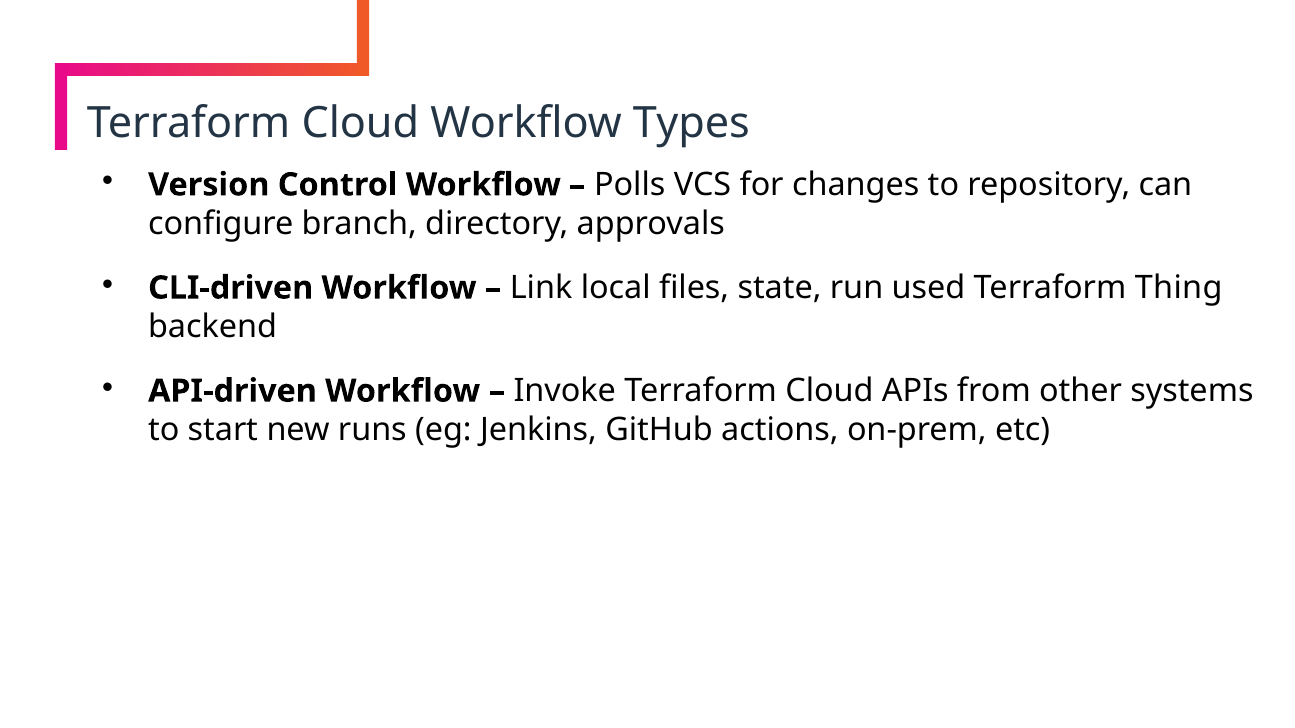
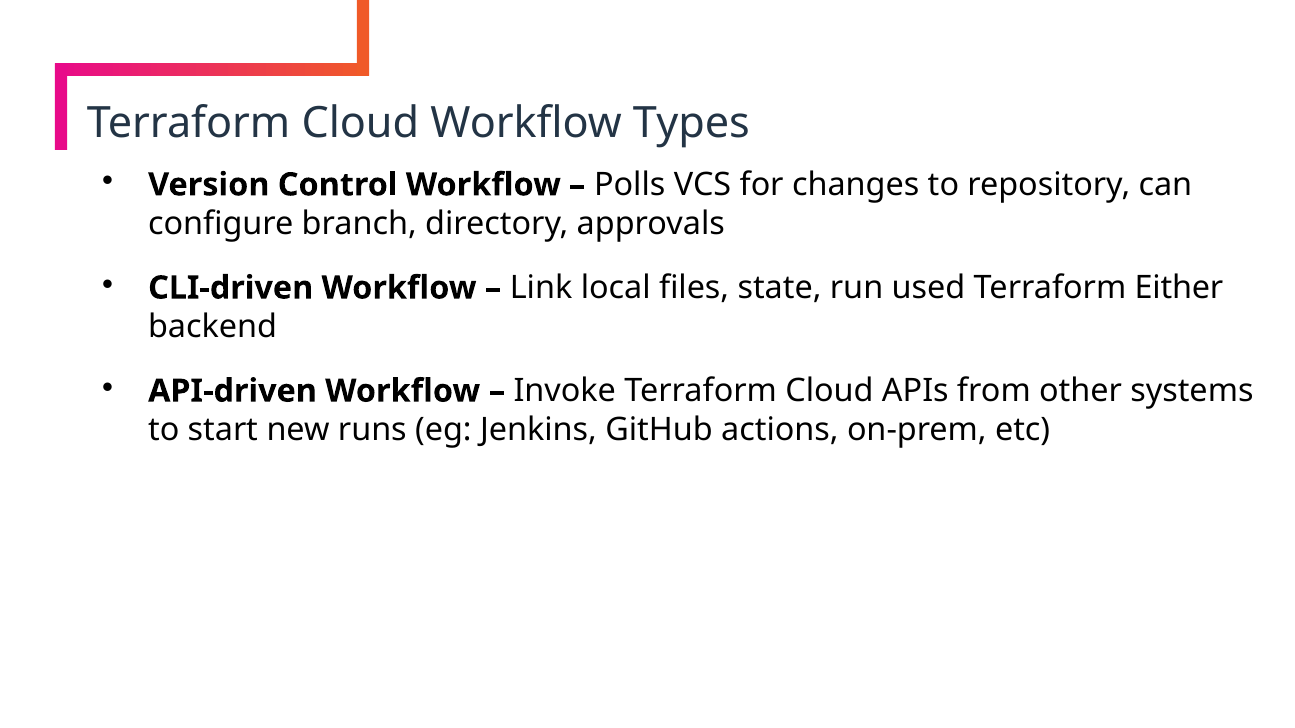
Thing: Thing -> Either (1179, 288)
